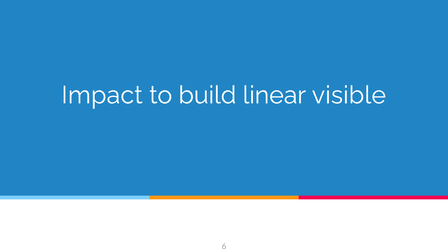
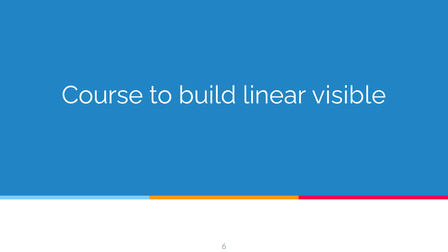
Impact: Impact -> Course (102, 95)
